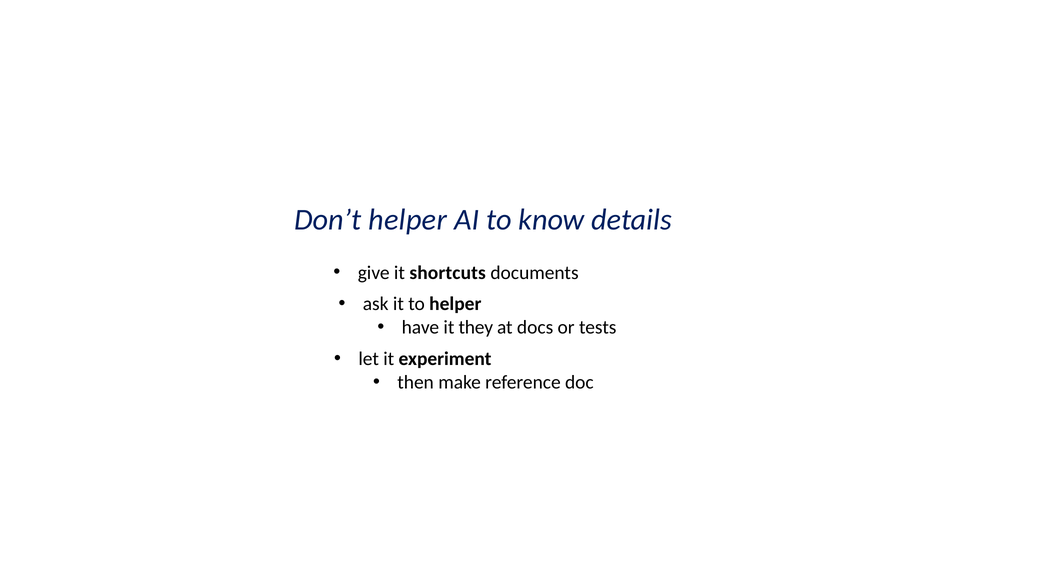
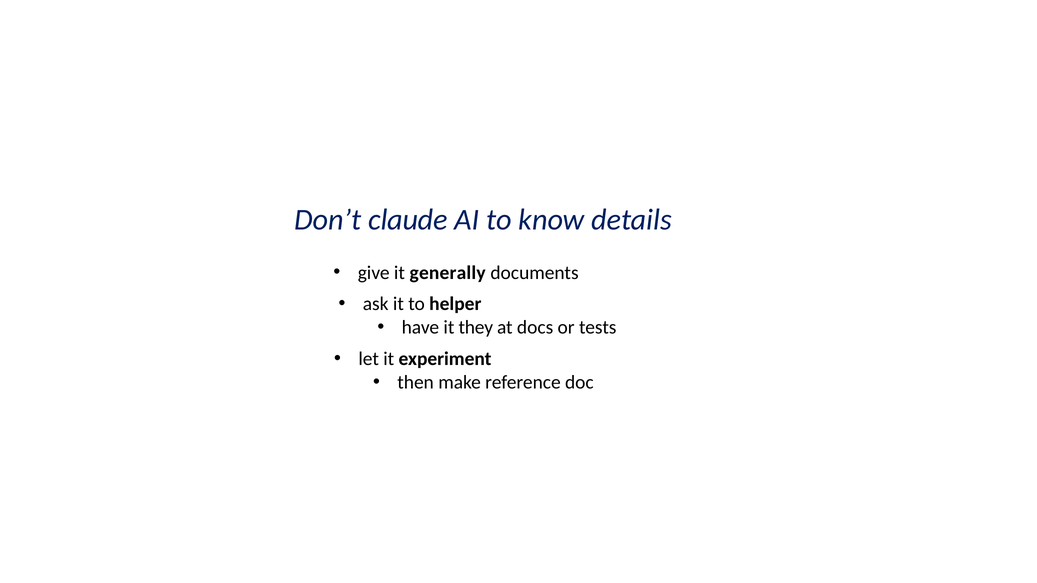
Don’t helper: helper -> claude (408, 220)
shortcuts: shortcuts -> generally (448, 273)
